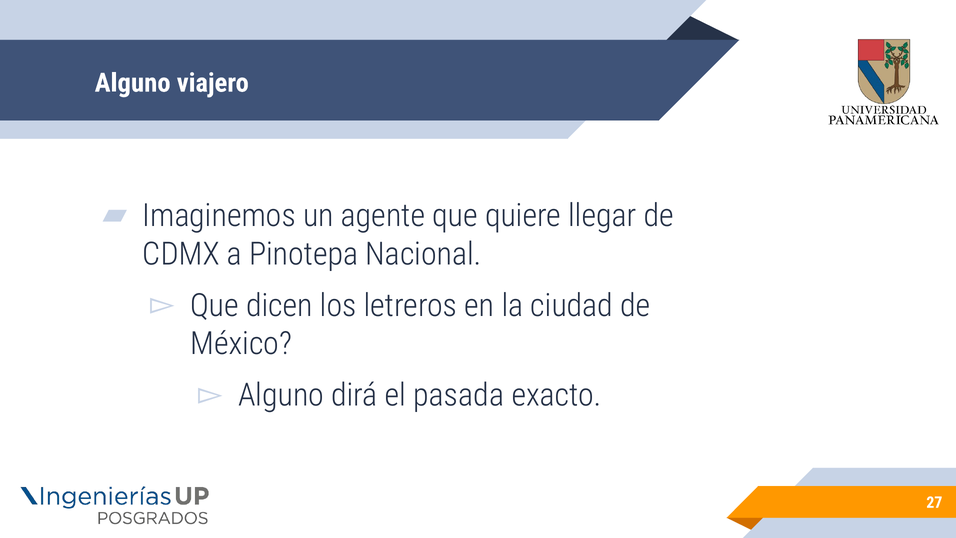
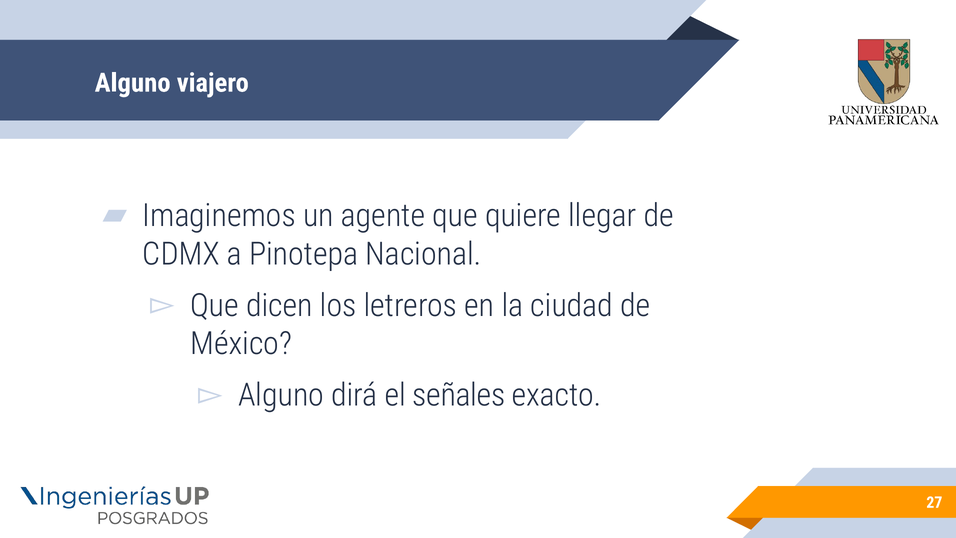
pasada: pasada -> señales (459, 395)
